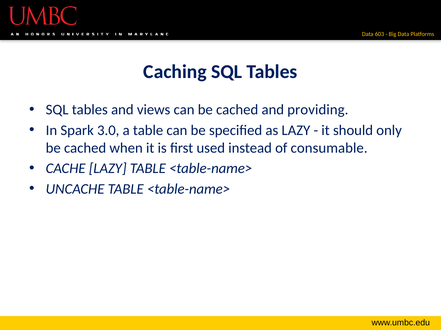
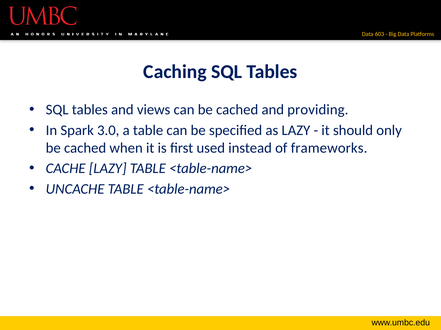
consumable: consumable -> frameworks (329, 148)
